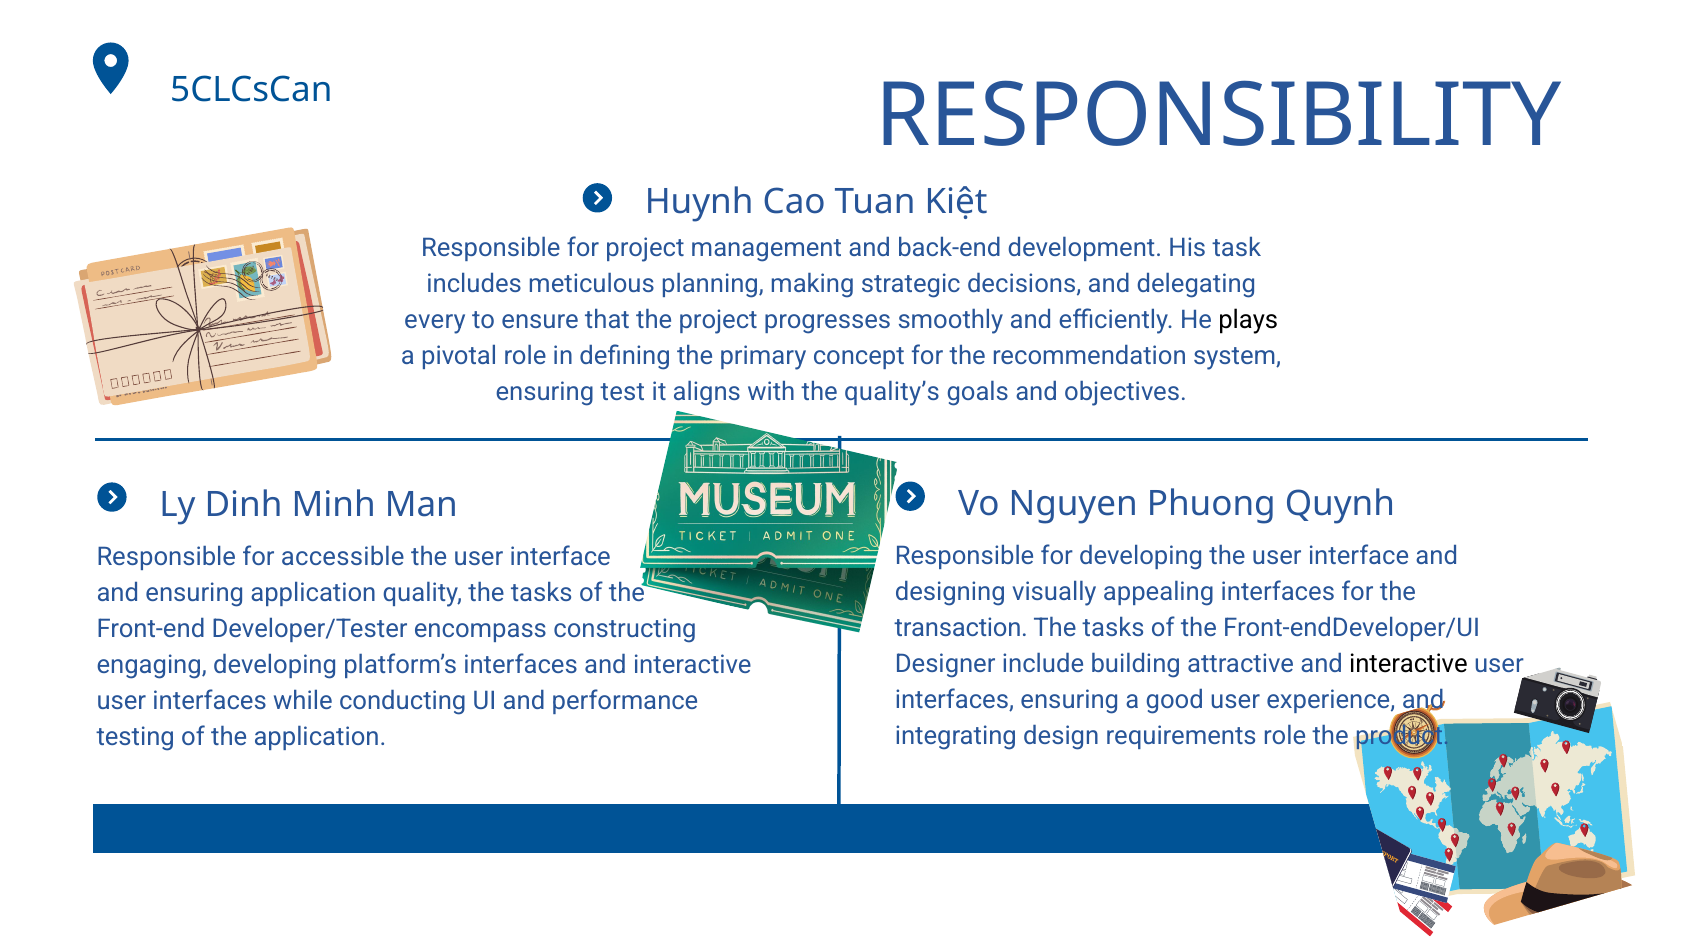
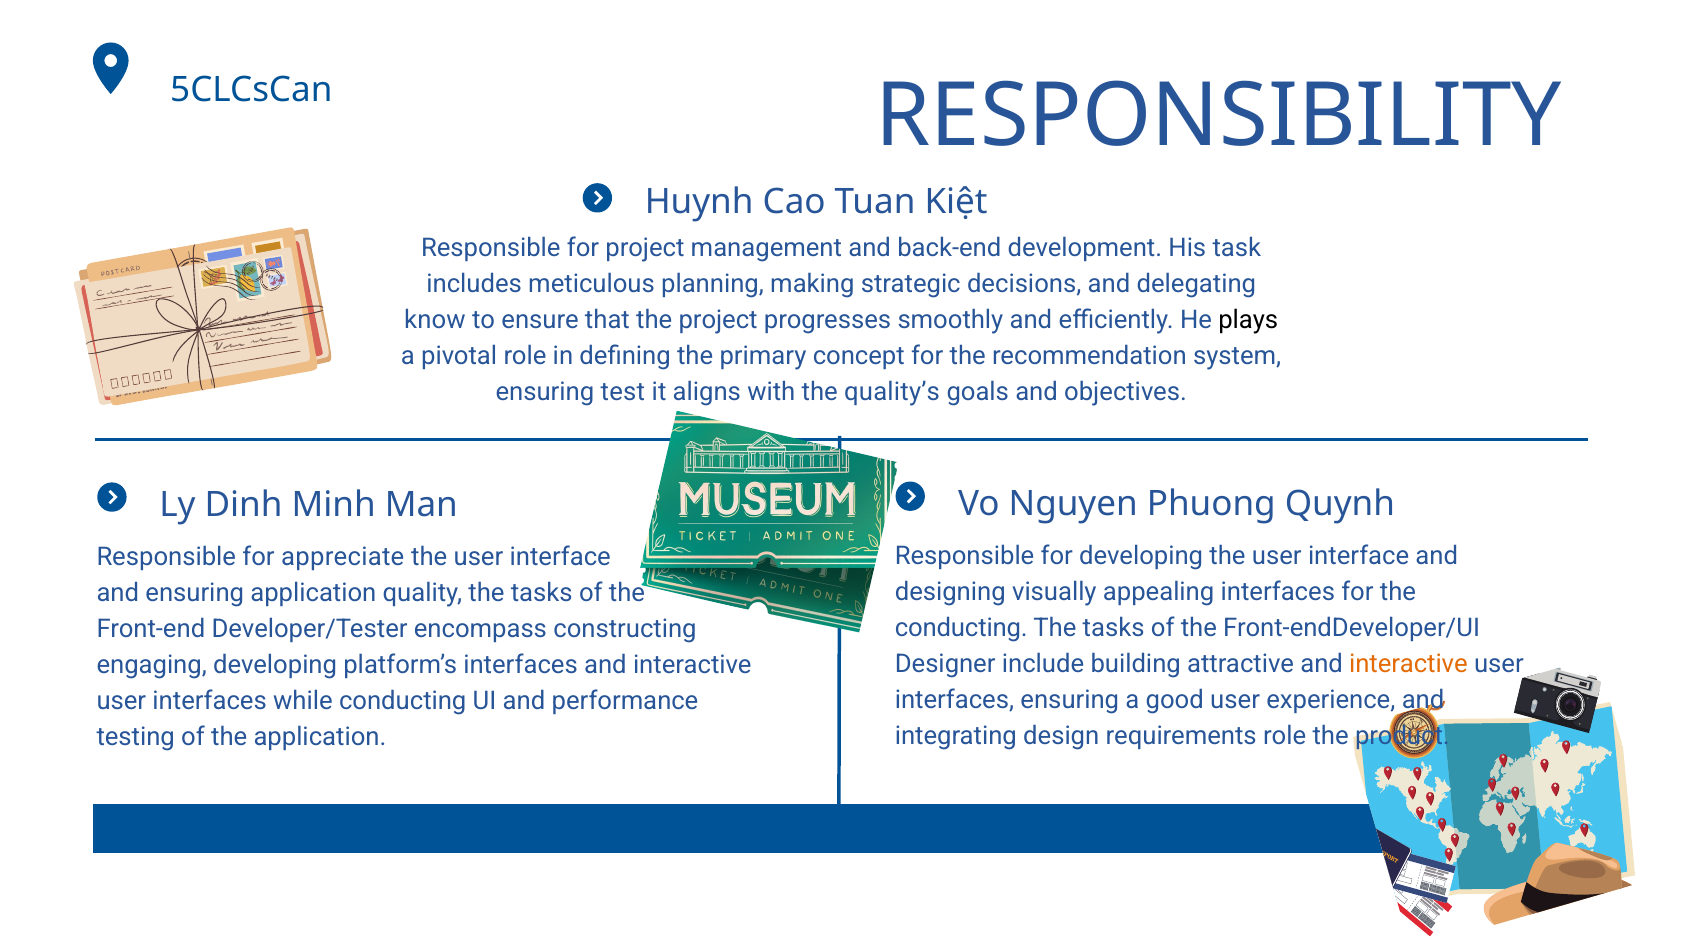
every: every -> know (435, 320)
accessible: accessible -> appreciate (343, 557)
transaction: transaction -> conducting (961, 628)
interactive colour: black -> orange (1408, 664)
